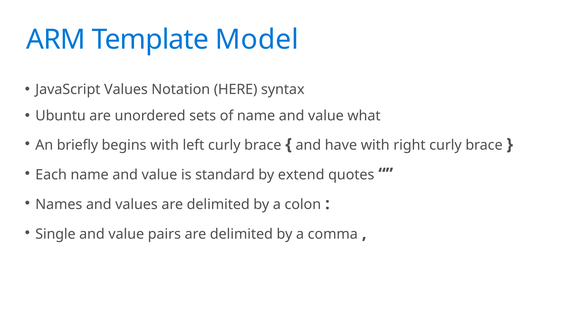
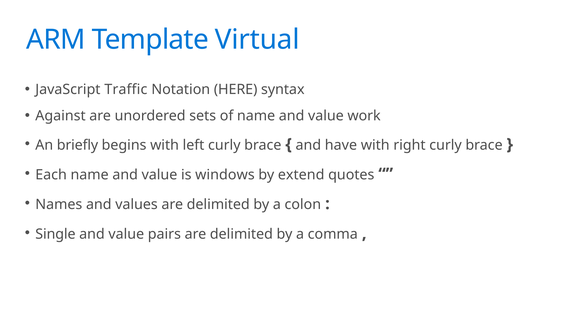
Model: Model -> Virtual (257, 40)
JavaScript Values: Values -> Traffic (126, 90)
Ubuntu: Ubuntu -> Against (61, 116)
what: what -> work (364, 116)
standard: standard -> windows (225, 175)
